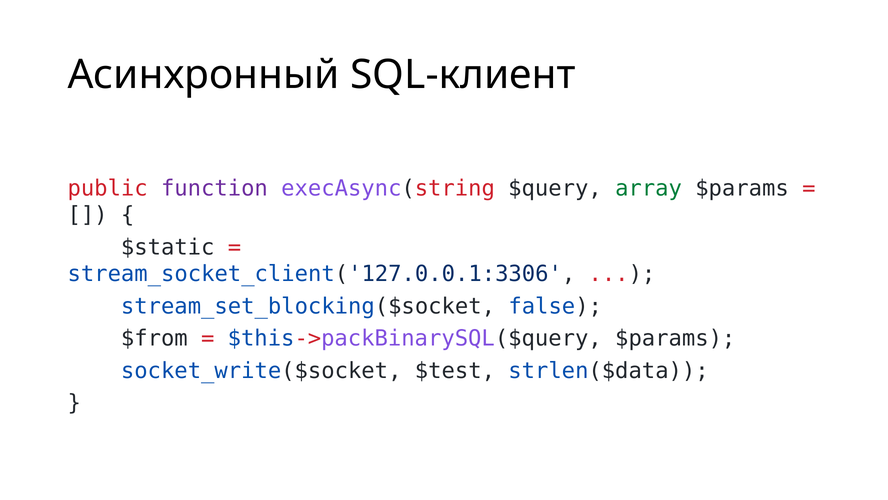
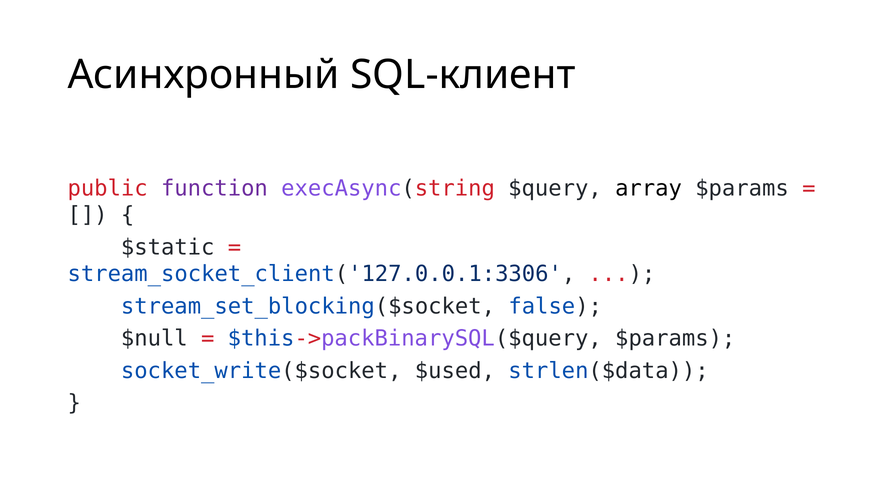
array colour: green -> black (649, 188)
$from: $from -> $null (154, 338)
$test: $test -> $used (455, 370)
